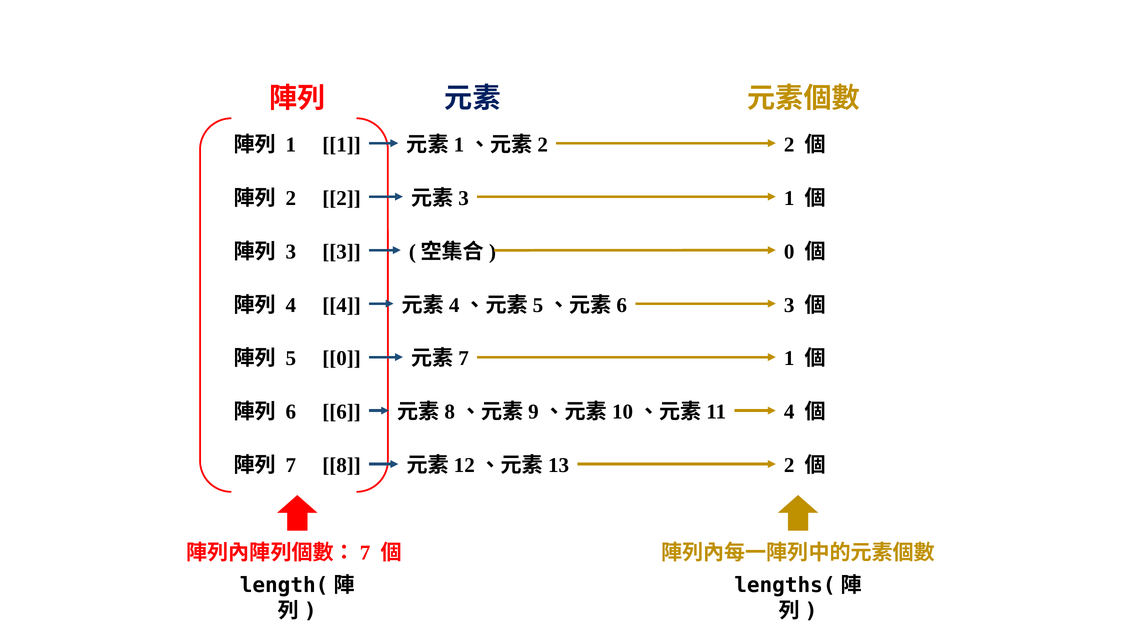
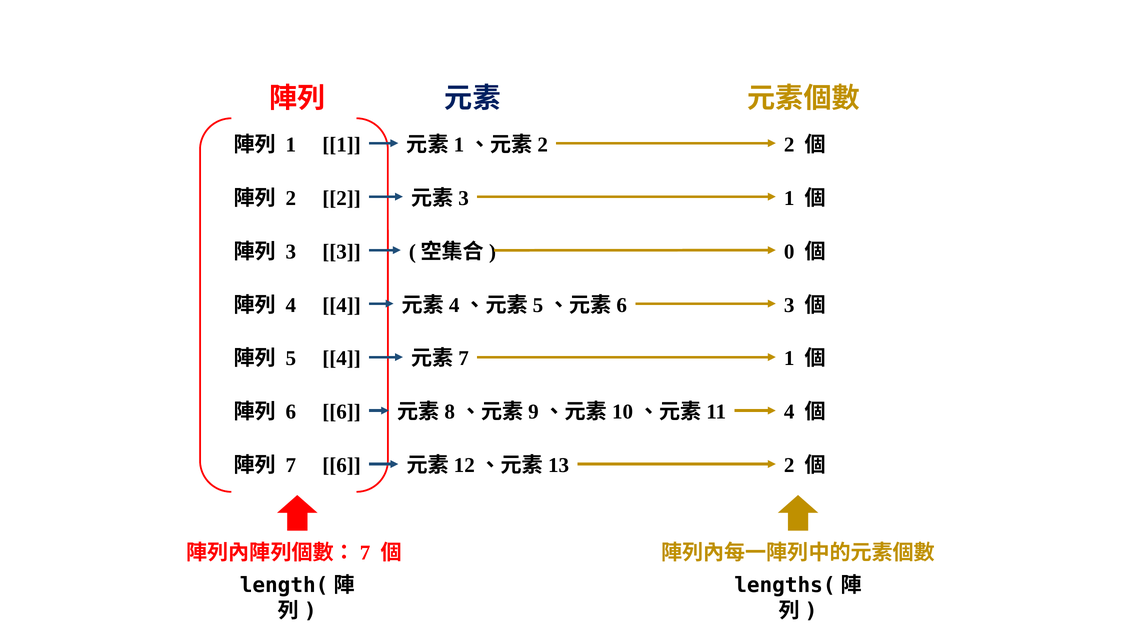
5 0: 0 -> 4 (342, 358)
7 8: 8 -> 6 (342, 465)
